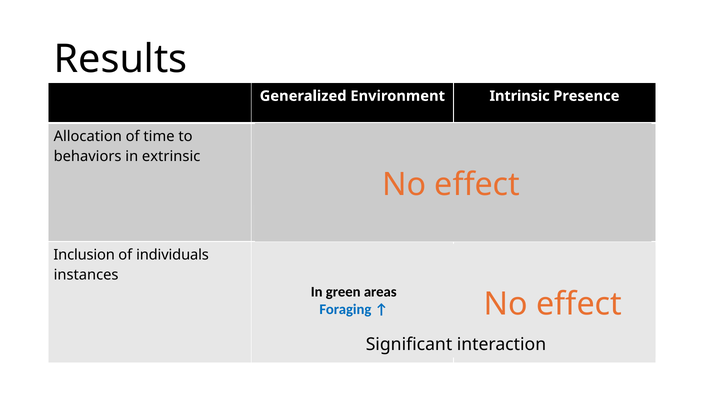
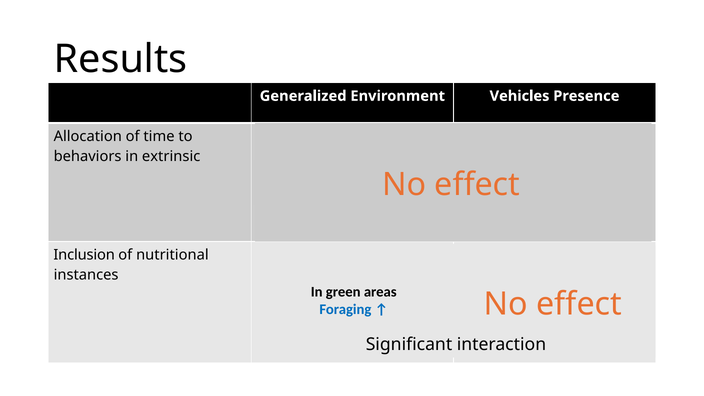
Intrinsic: Intrinsic -> Vehicles (520, 96)
individuals: individuals -> nutritional (172, 255)
